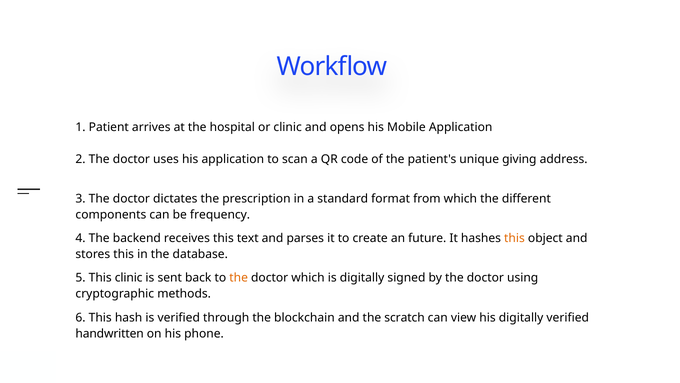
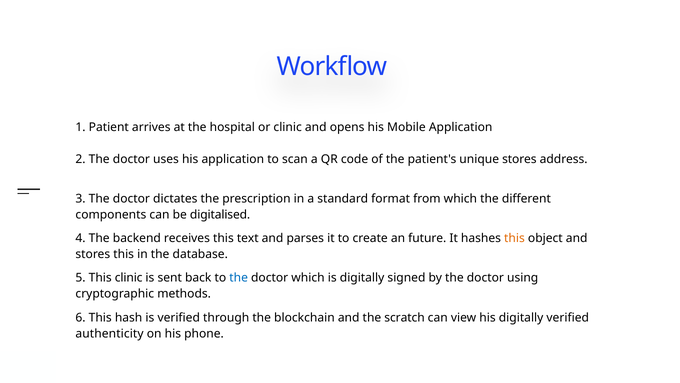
unique giving: giving -> stores (519, 159)
frequency: frequency -> digitalised (220, 214)
the colour: orange -> blue (239, 278)
handwritten: handwritten -> authenticity (110, 333)
